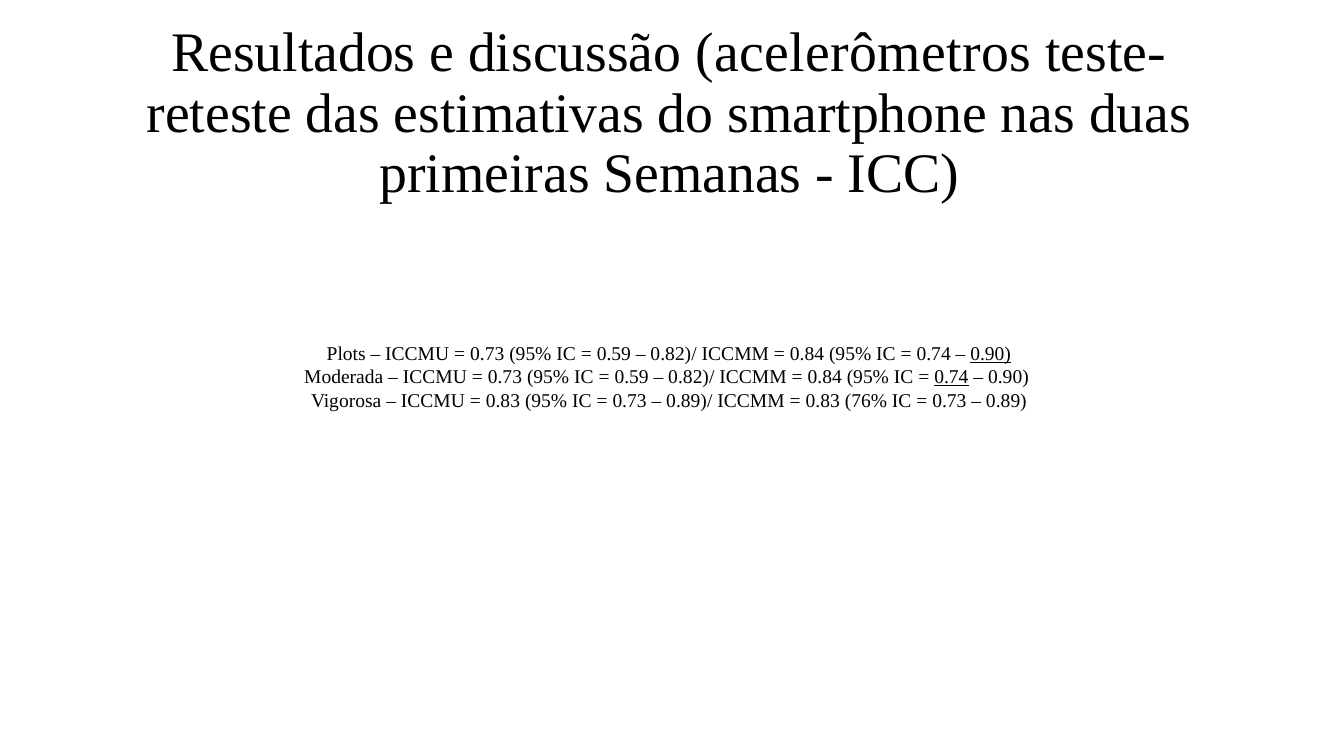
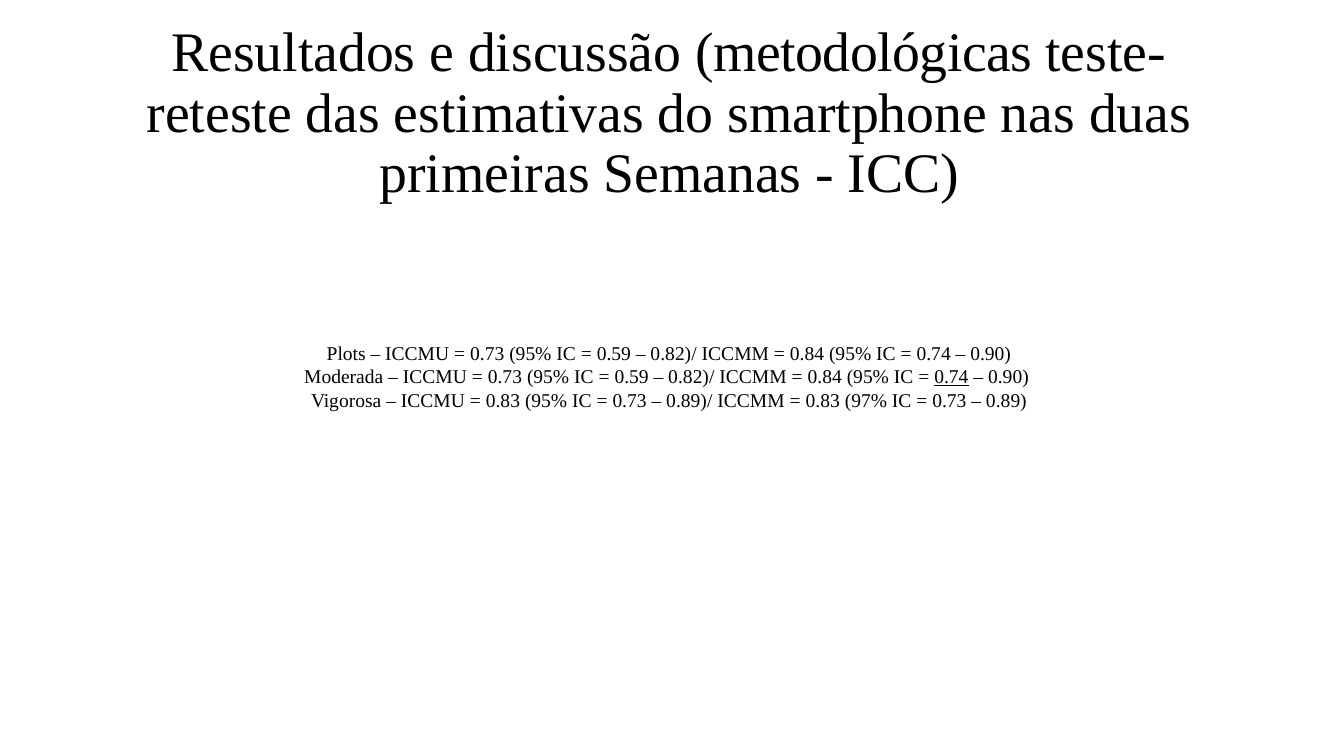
acelerômetros: acelerômetros -> metodológicas (864, 53)
0.90 underline: present -> none (991, 354)
76%: 76% -> 97% (866, 401)
